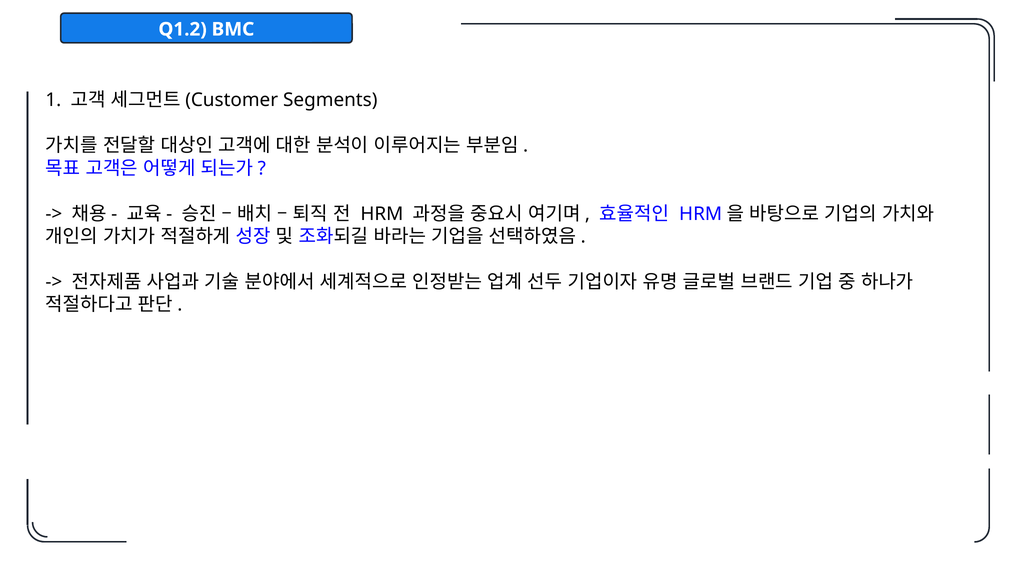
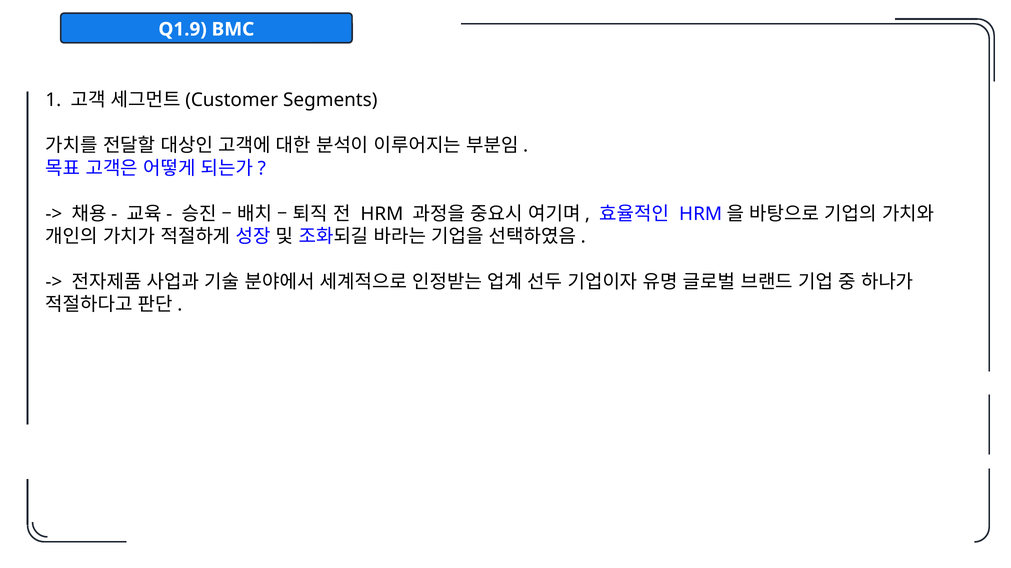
Q1.2: Q1.2 -> Q1.9 (183, 29)
